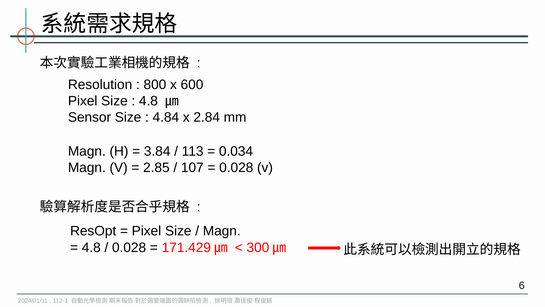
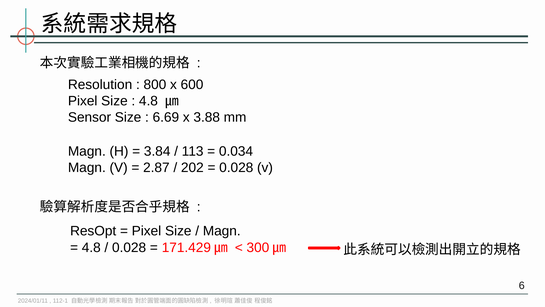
4.84: 4.84 -> 6.69 (166, 117)
2.84: 2.84 -> 3.88 (207, 117)
2.85: 2.85 -> 2.87 (156, 167)
107: 107 -> 202 (192, 167)
